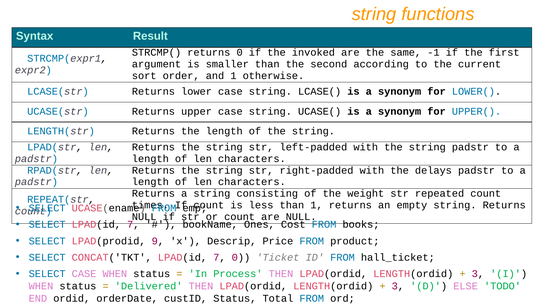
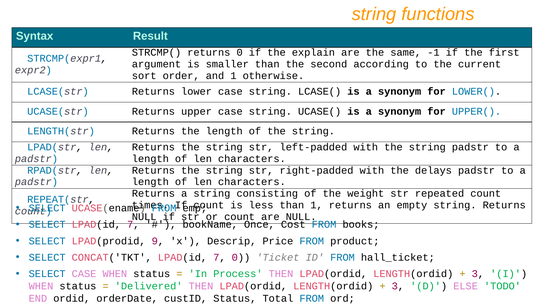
invoked: invoked -> explain (313, 52)
Ones: Ones -> Once (259, 224)
